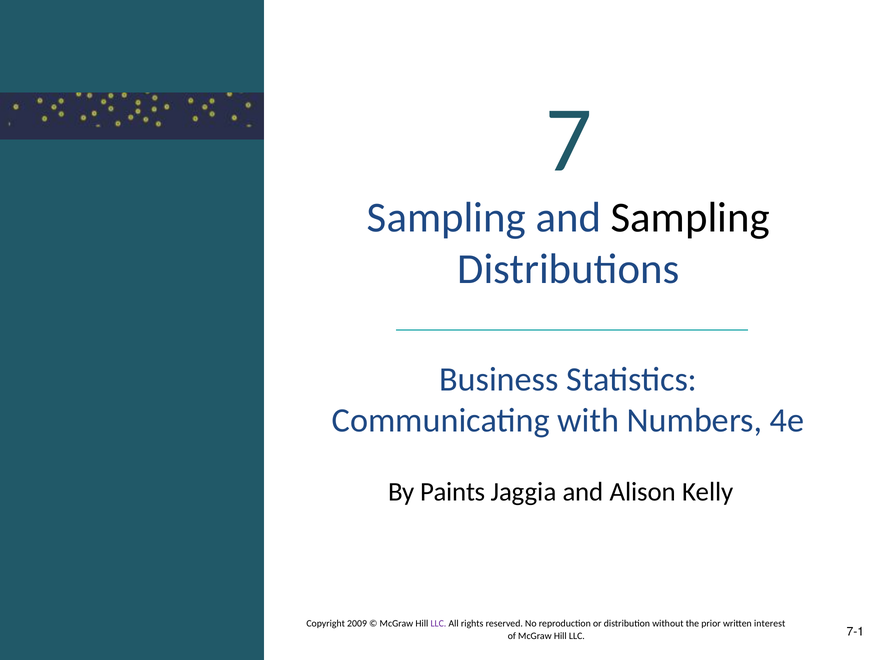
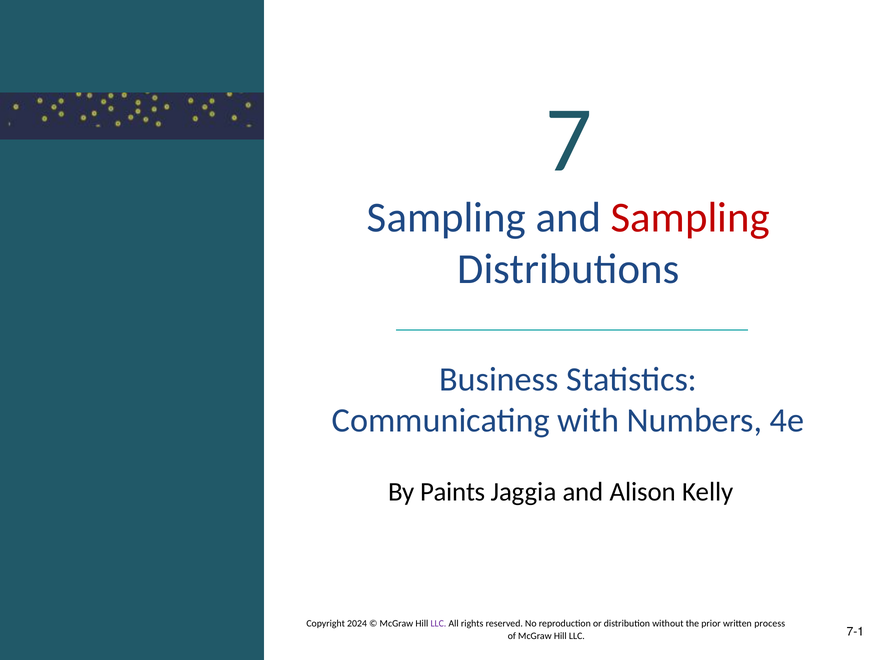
Sampling colour: black -> red (690, 218)
2009: 2009 -> 2024 (357, 624)
interest: interest -> process (770, 624)
